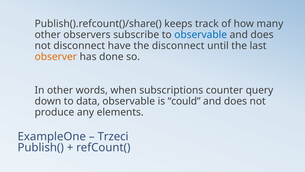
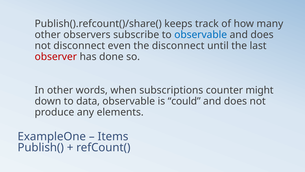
have: have -> even (119, 46)
observer colour: orange -> red (56, 57)
query: query -> might (260, 90)
Trzeci: Trzeci -> Items (113, 136)
